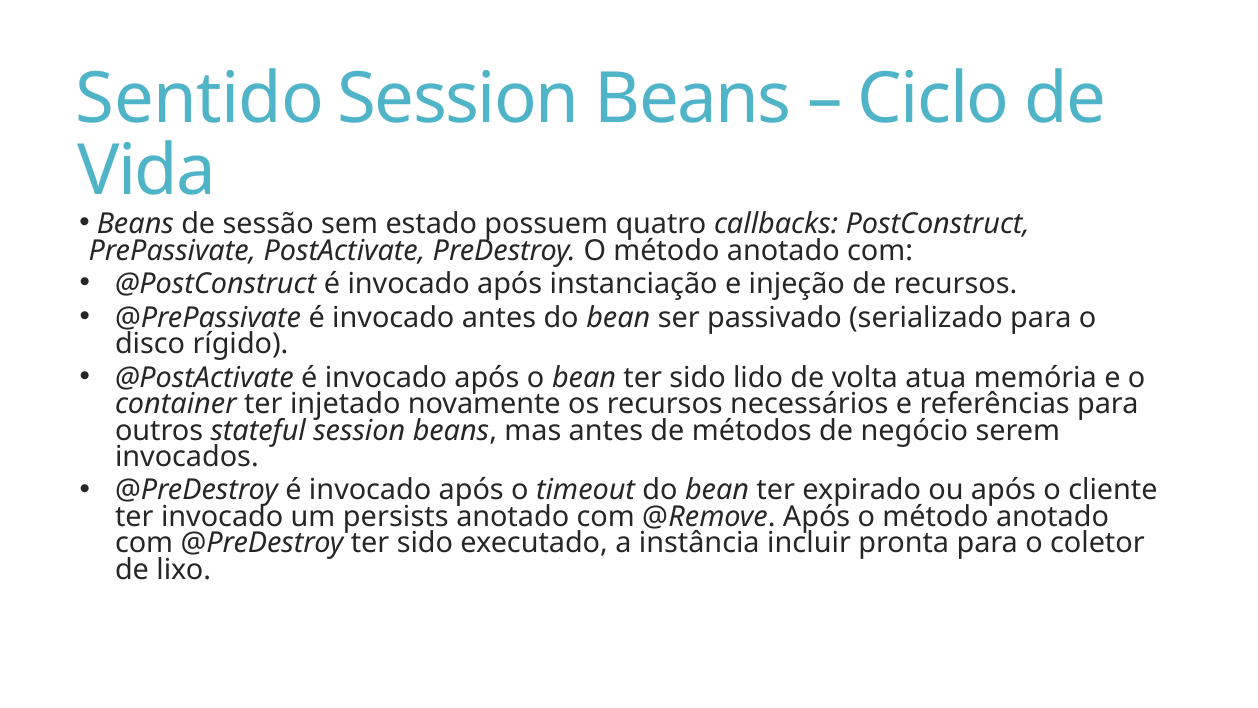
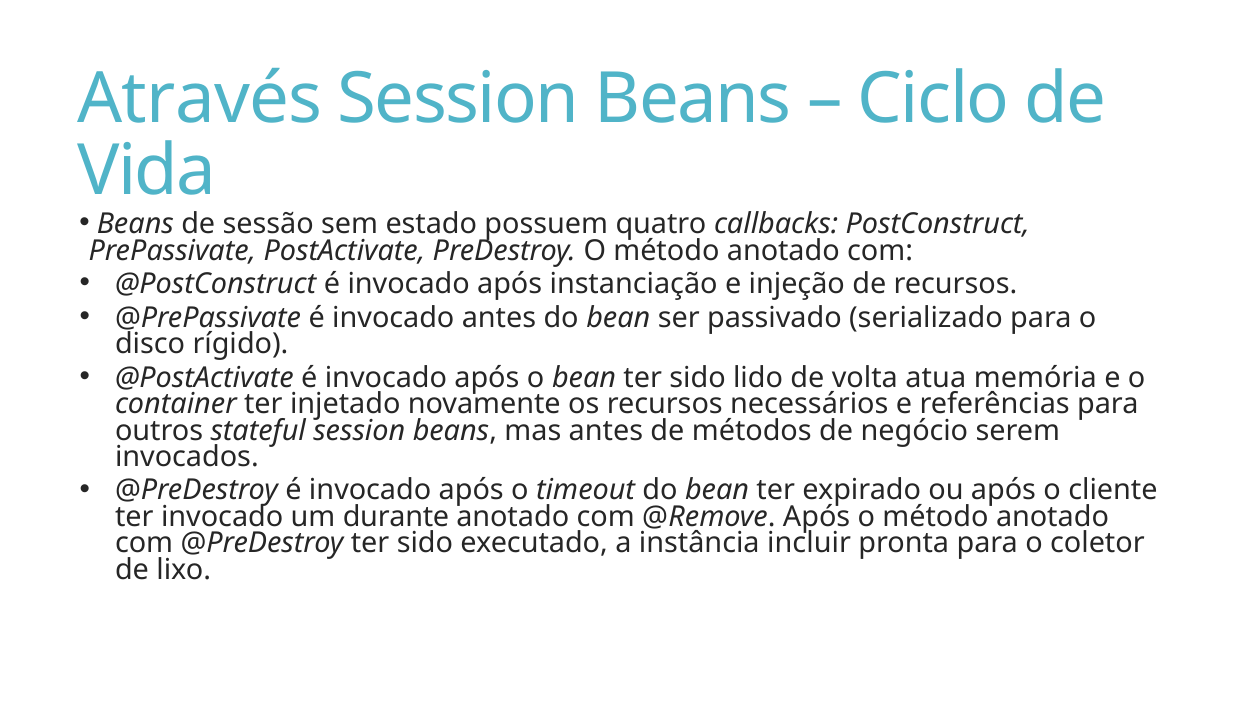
Sentido: Sentido -> Através (200, 99)
persists: persists -> durante (396, 517)
